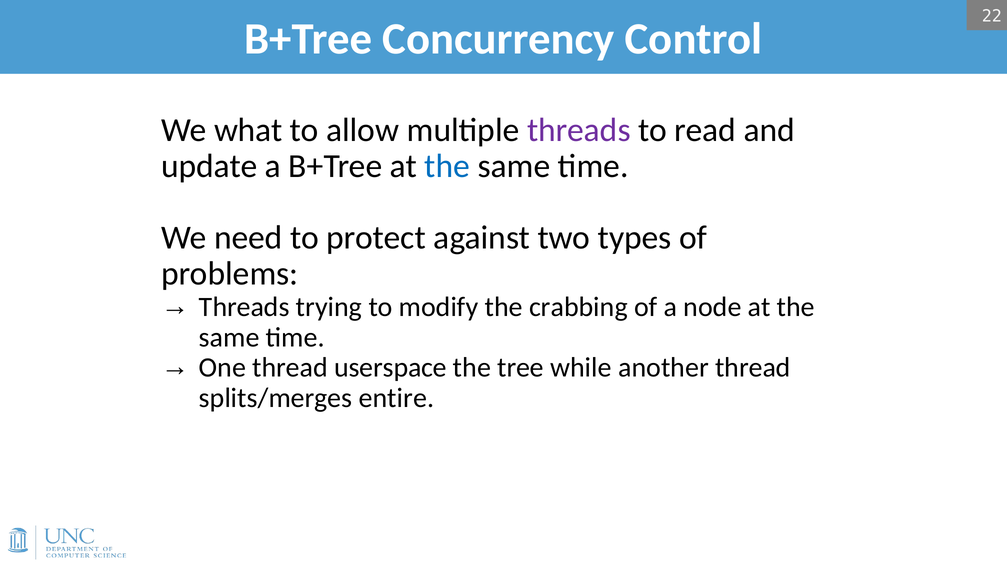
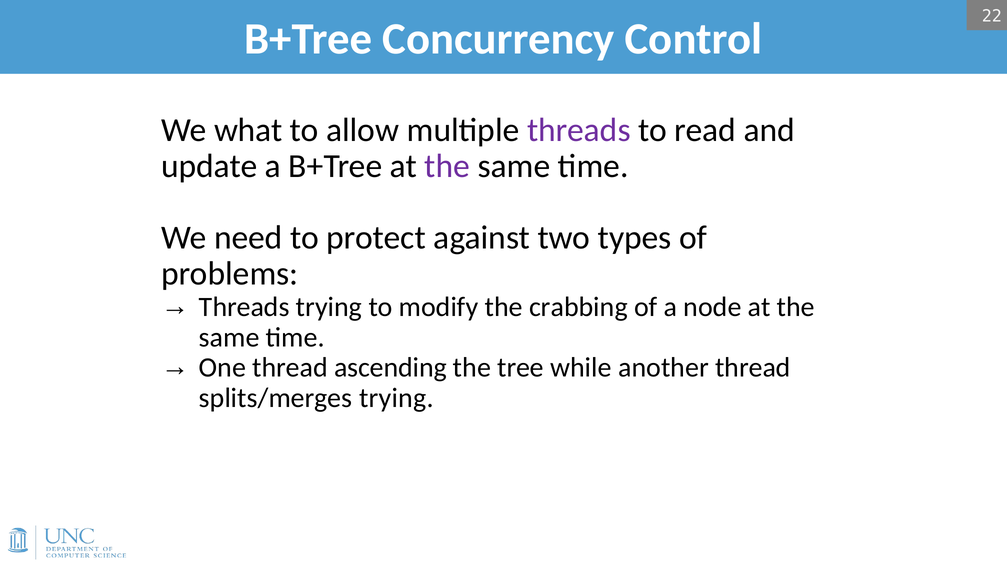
the colour: blue -> purple (447, 166)
userspace: userspace -> ascending (390, 367)
splits/merges entire: entire -> trying (396, 397)
